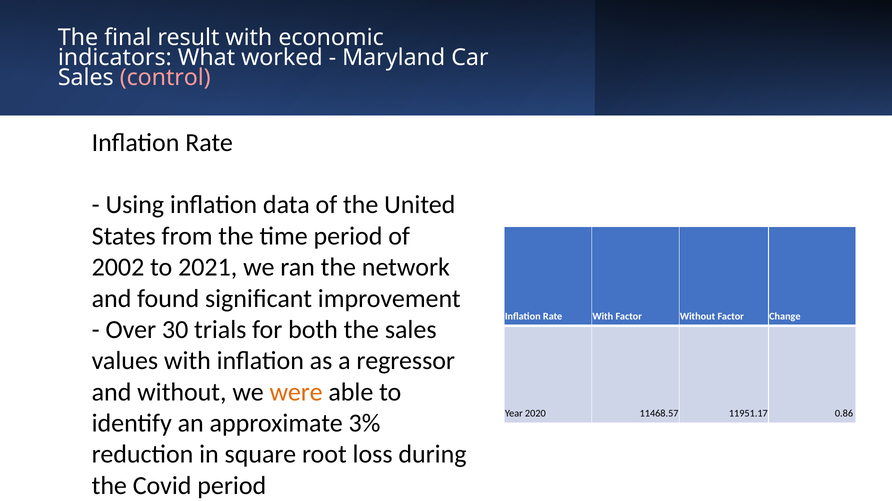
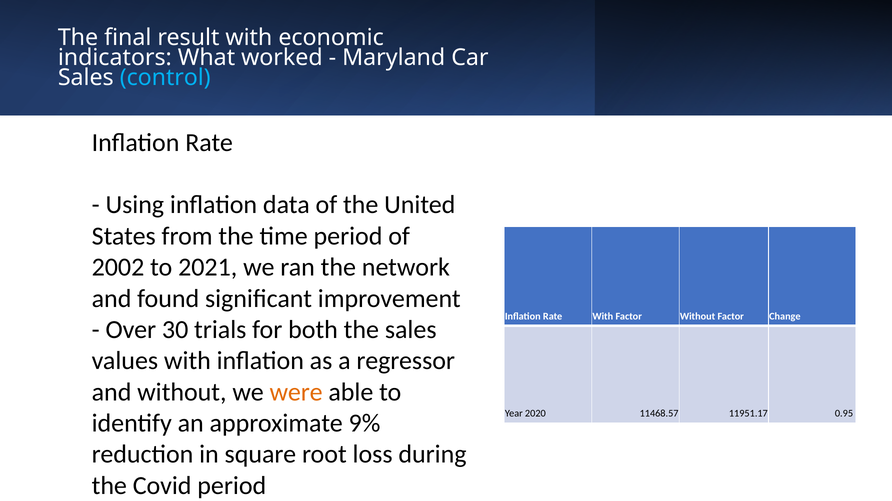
control colour: pink -> light blue (165, 78)
0.86: 0.86 -> 0.95 (844, 414)
3%: 3% -> 9% (364, 424)
